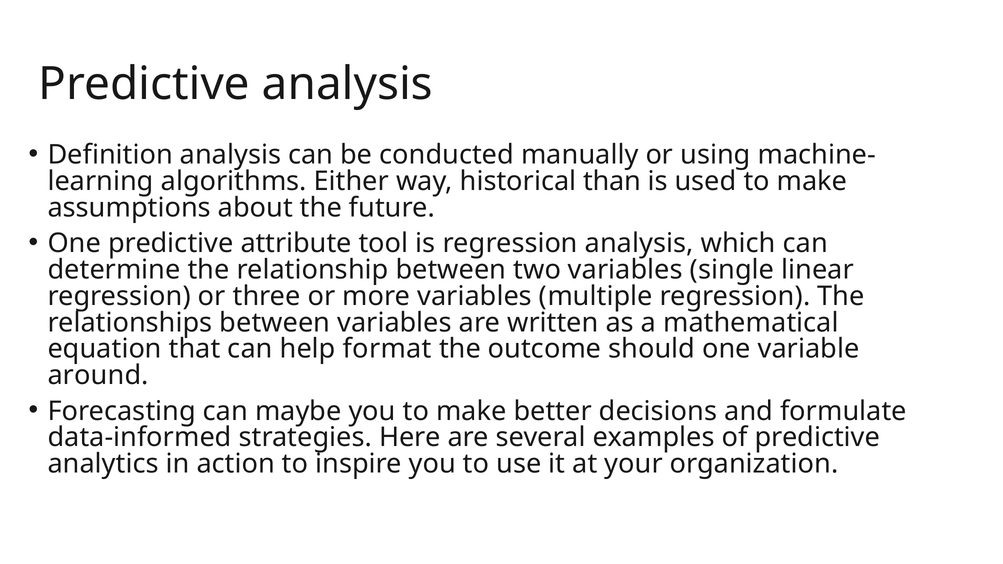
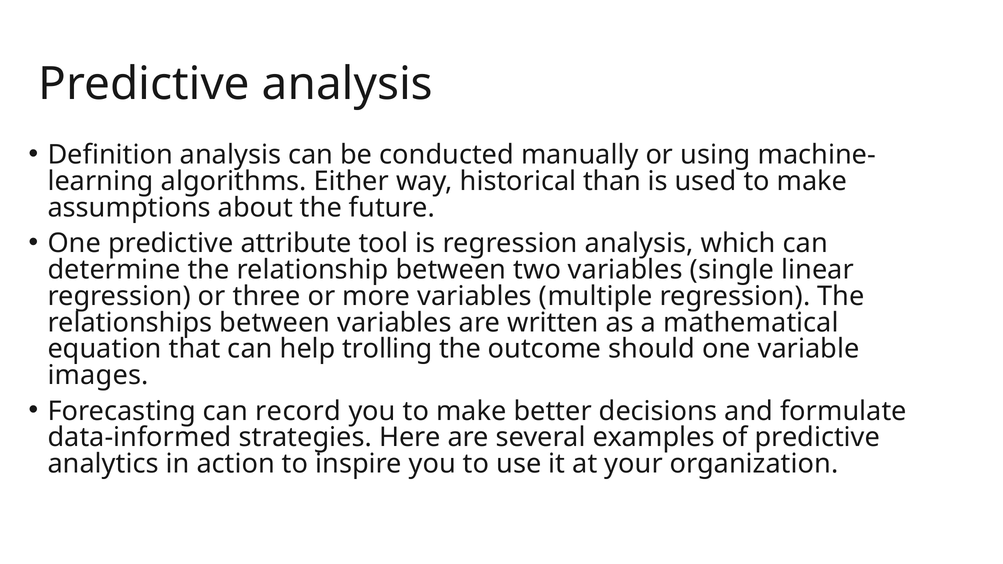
format: format -> trolling (387, 349)
around: around -> images (98, 375)
maybe: maybe -> record (298, 411)
